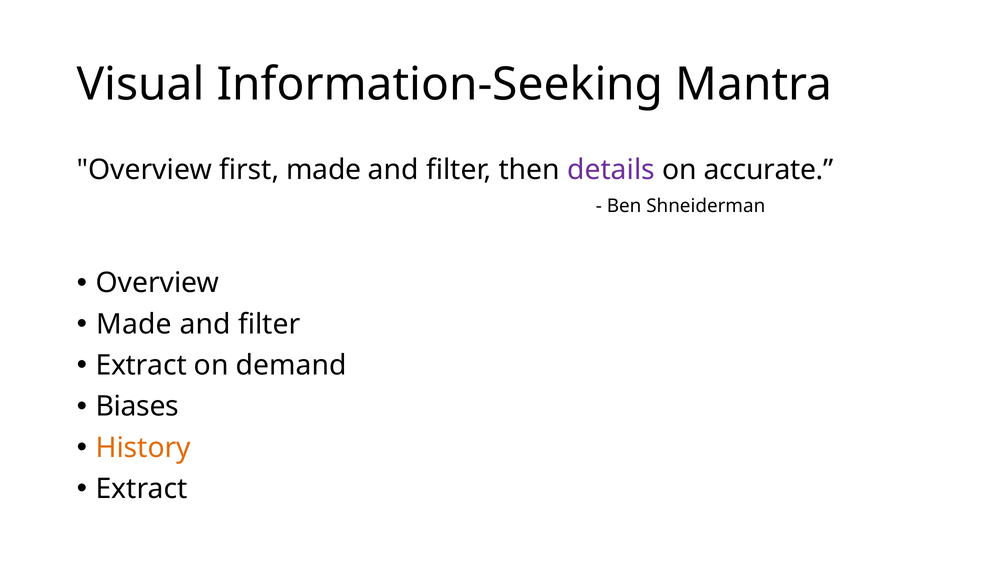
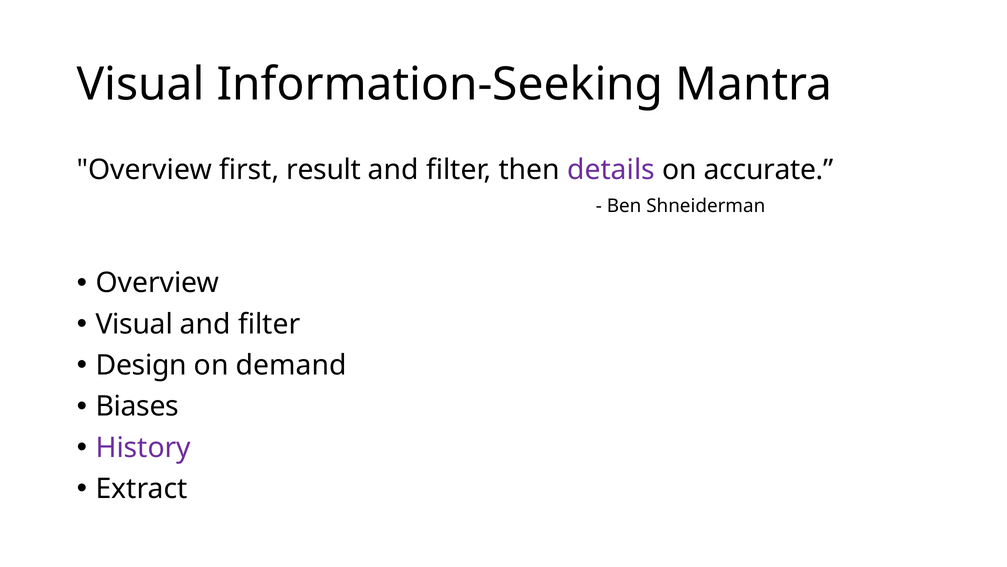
first made: made -> result (324, 170)
Made: Made -> Visual (134, 324)
Extract: Extract -> Design (141, 365)
History colour: orange -> purple (143, 447)
